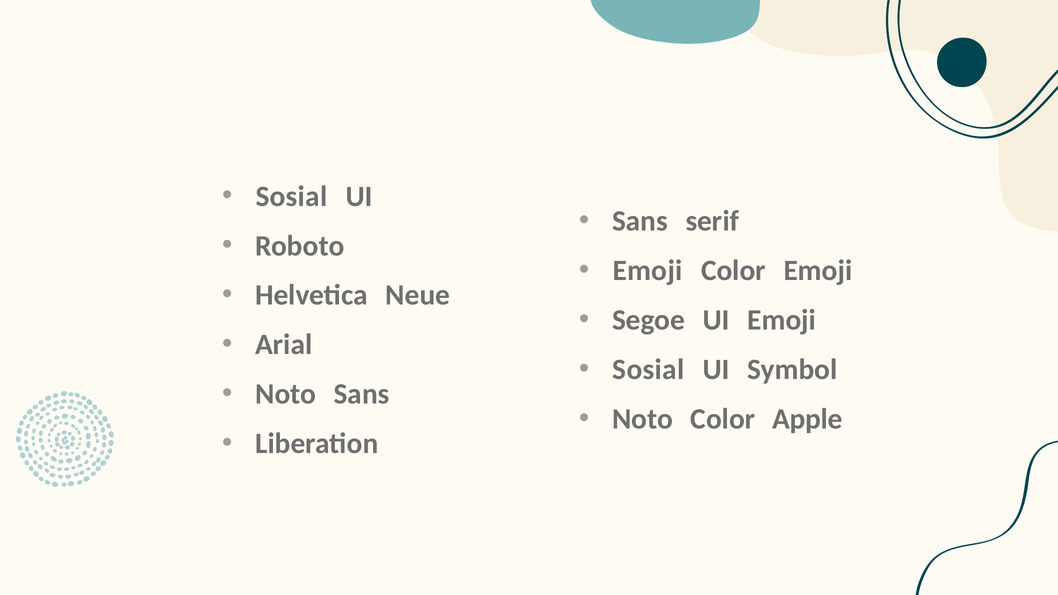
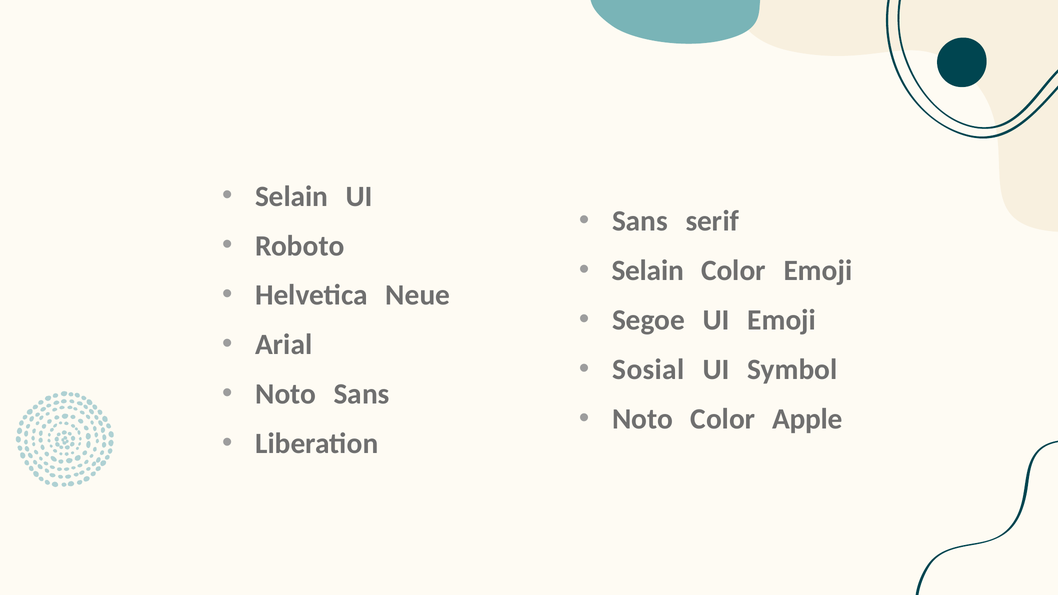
Sosial: Sosial -> Selain (292, 196)
Emoji: Emoji -> Selain (648, 271)
